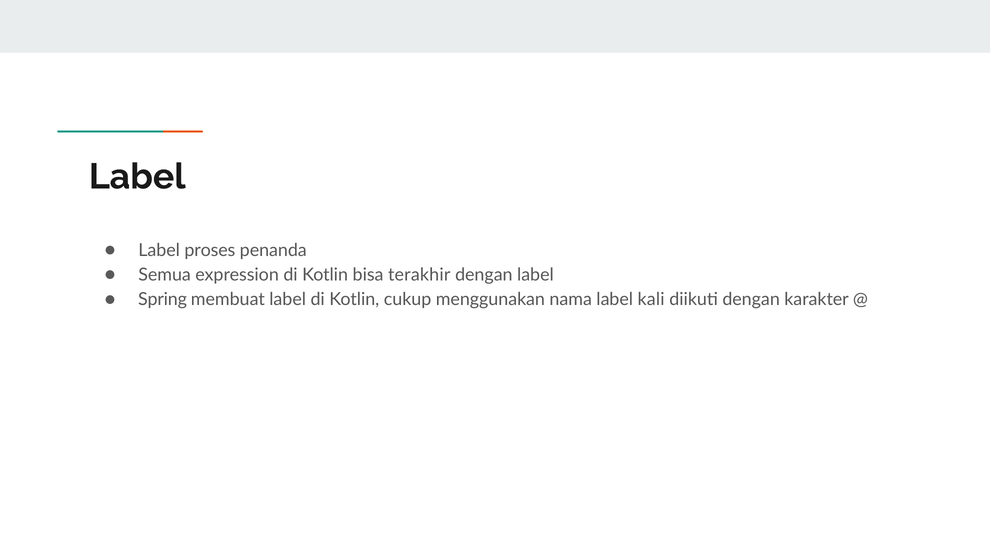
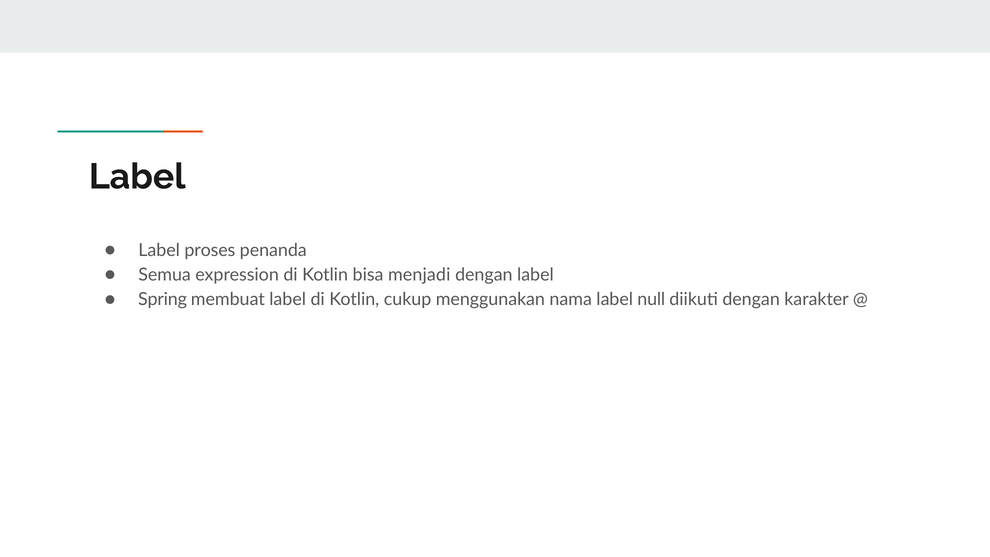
terakhir: terakhir -> menjadi (419, 275)
kali: kali -> null (651, 300)
